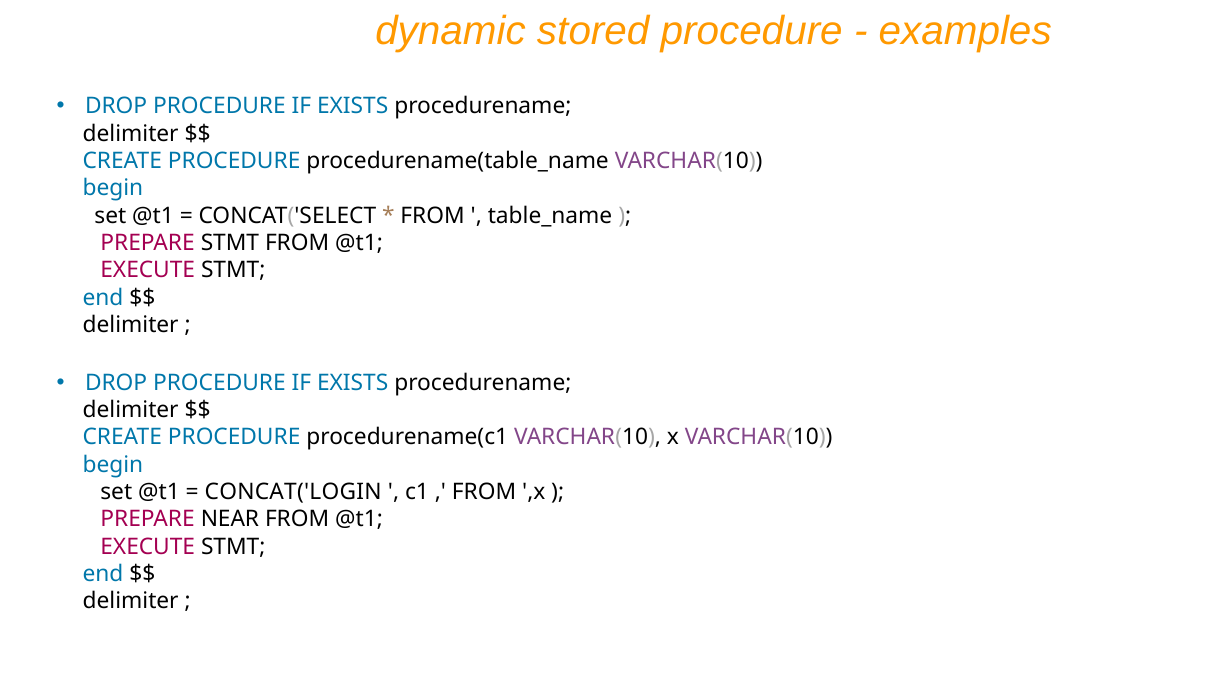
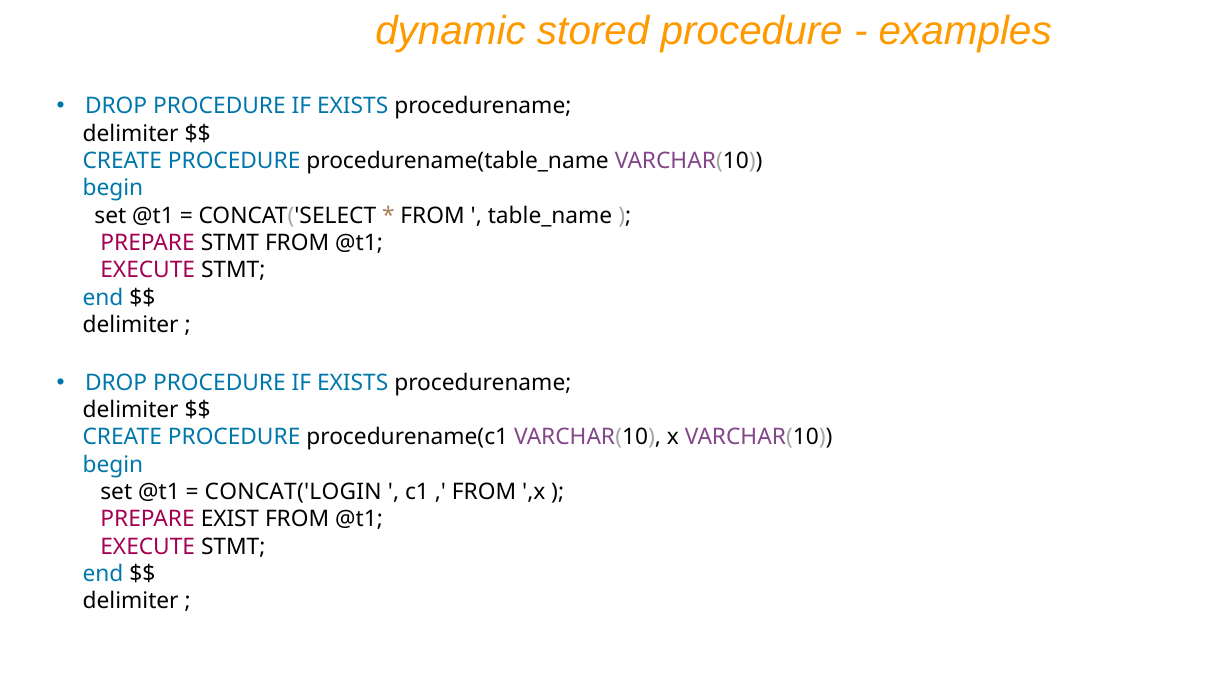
NEAR: NEAR -> EXIST (230, 519)
